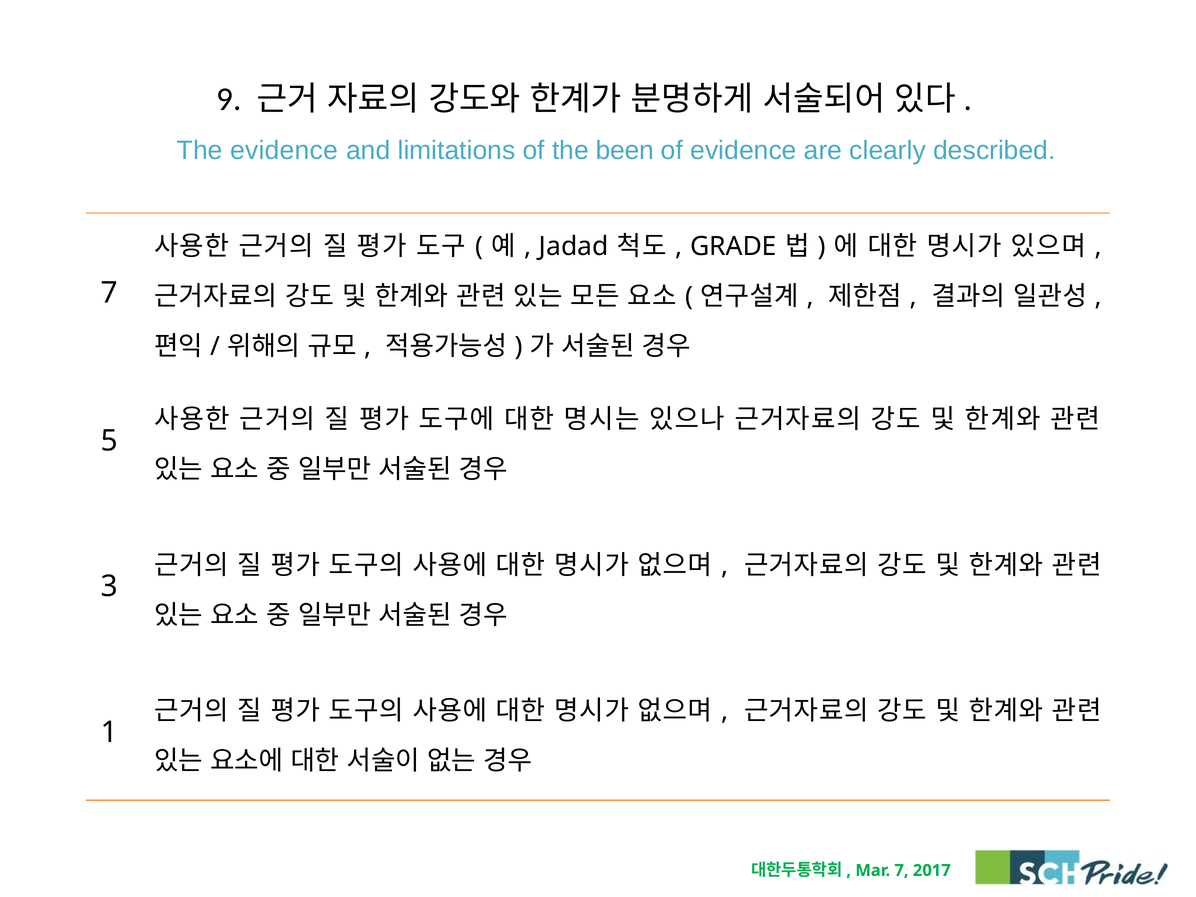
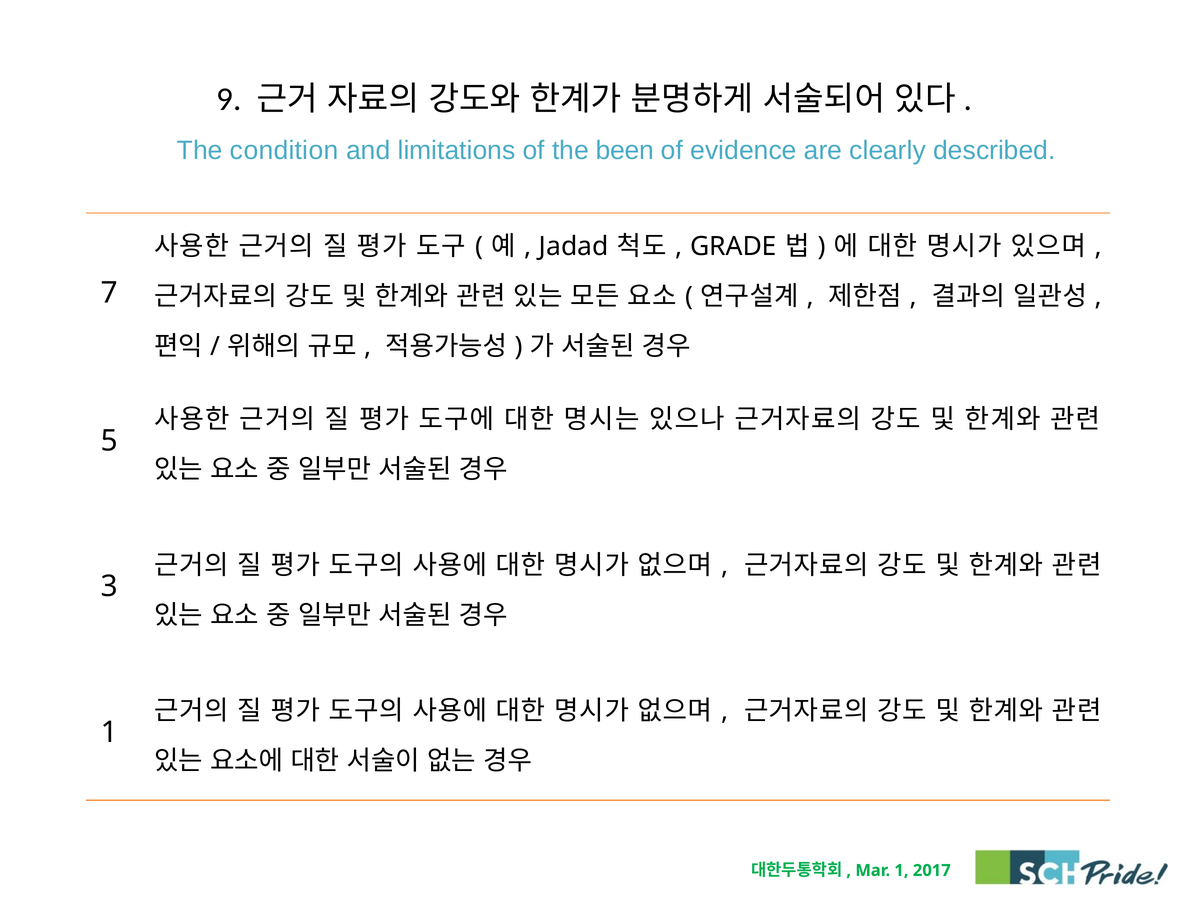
The evidence: evidence -> condition (284, 150)
7: 7 -> 1 (901, 870)
